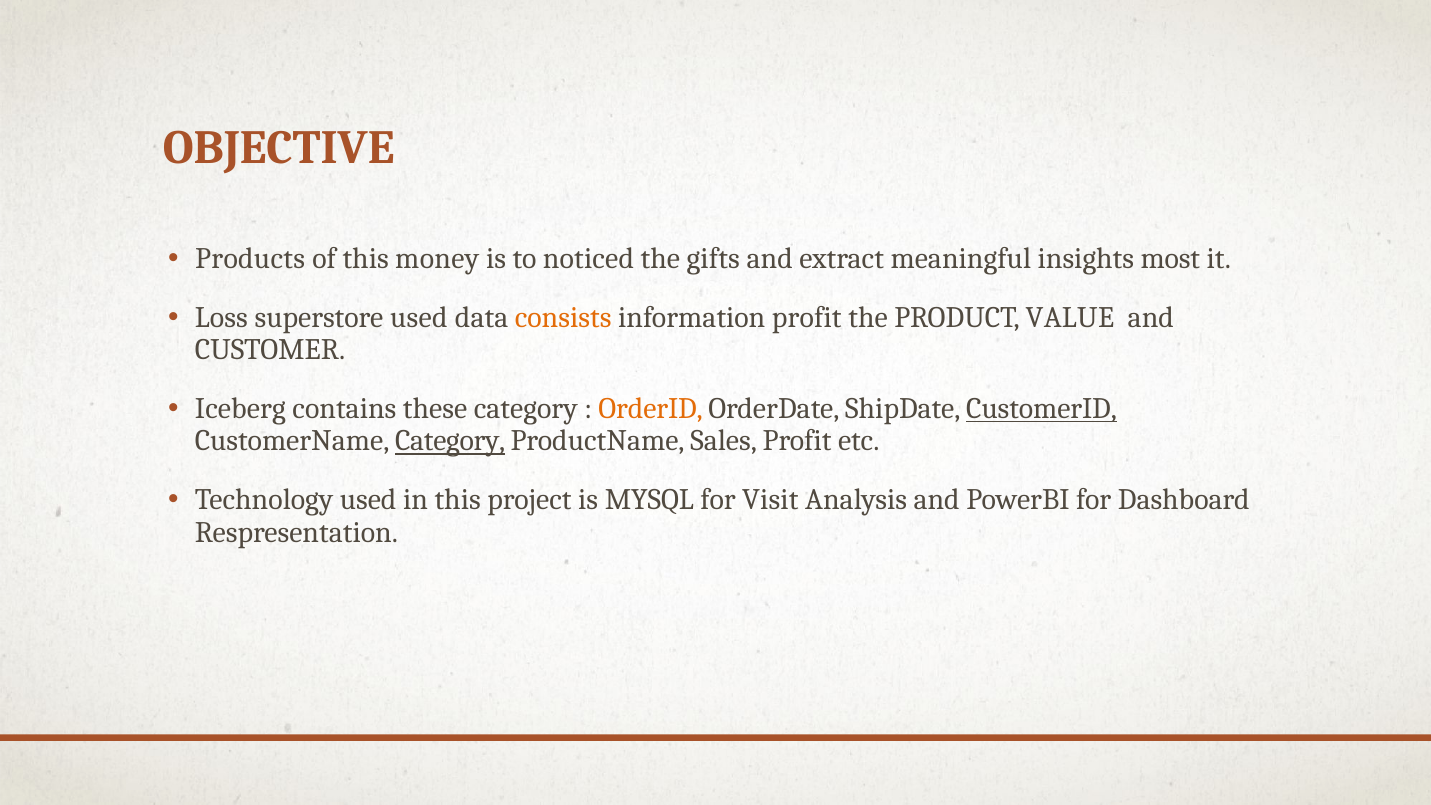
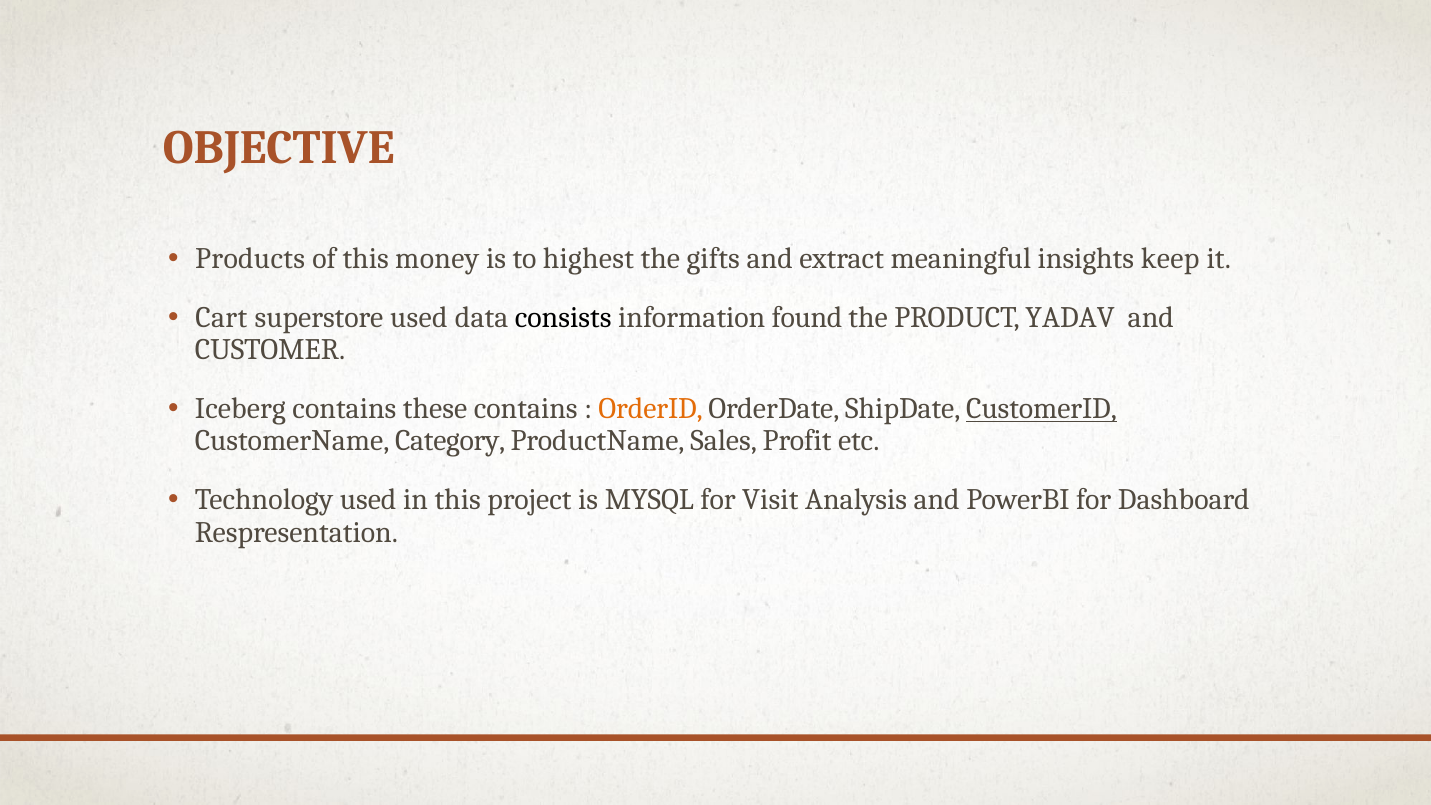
noticed: noticed -> highest (588, 258)
most: most -> keep (1170, 258)
Loss: Loss -> Cart (221, 317)
consists colour: orange -> black (563, 317)
information profit: profit -> found (807, 317)
VALUE: VALUE -> YADAV (1070, 317)
these category: category -> contains (526, 409)
Category underline: present -> none (450, 441)
